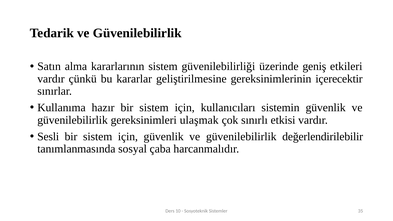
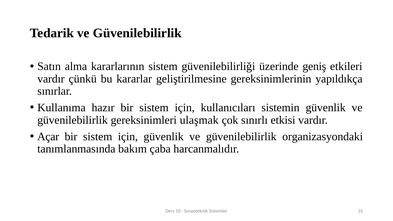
içerecektir: içerecektir -> yapıldıkça (339, 79)
Sesli: Sesli -> Açar (48, 137)
değerlendirilebilir: değerlendirilebilir -> organizasyondaki (323, 137)
sosyal: sosyal -> bakım (133, 149)
